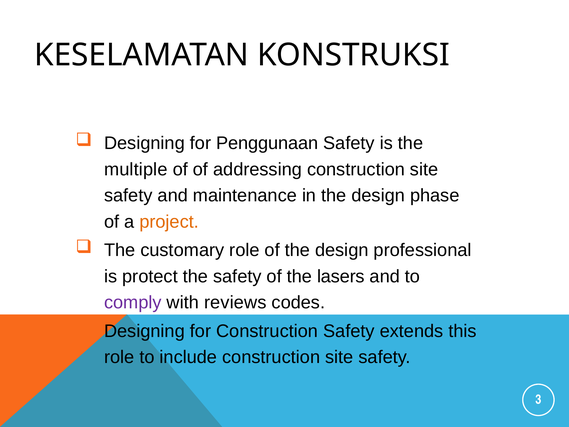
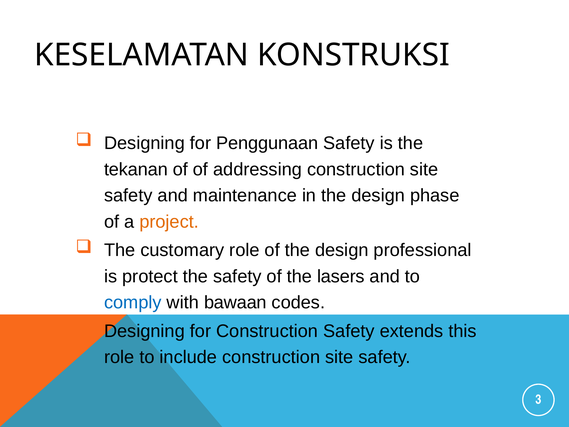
multiple: multiple -> tekanan (136, 169)
comply colour: purple -> blue (133, 302)
reviews: reviews -> bawaan (235, 302)
